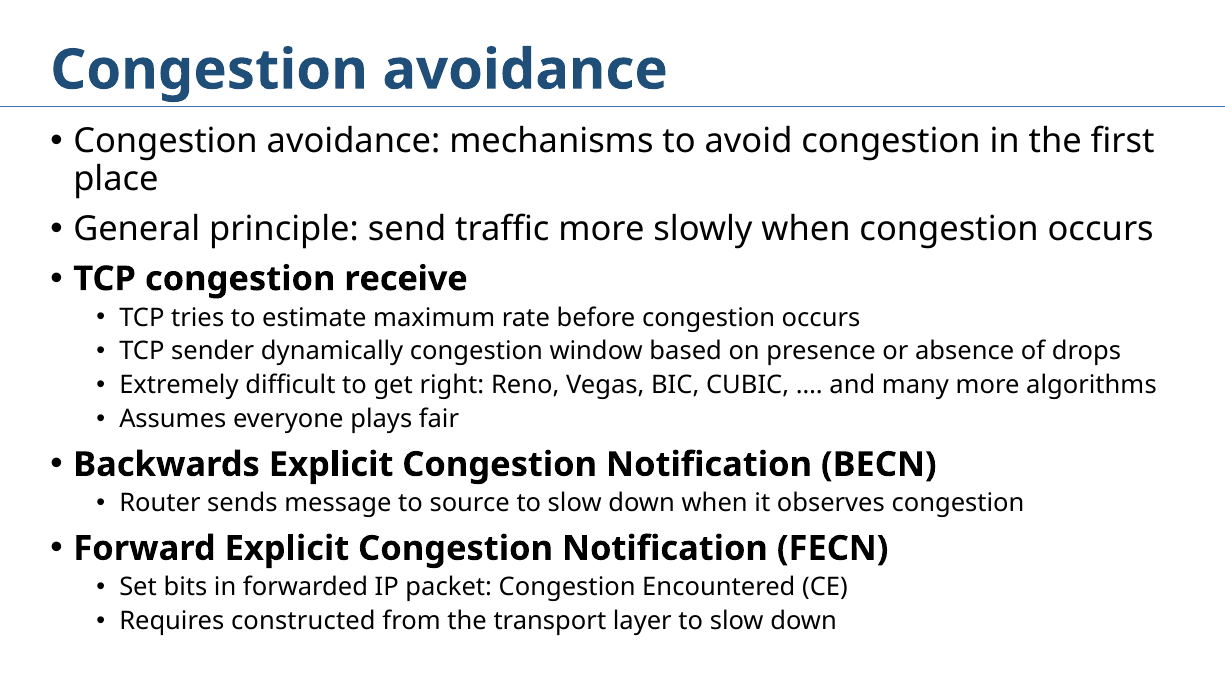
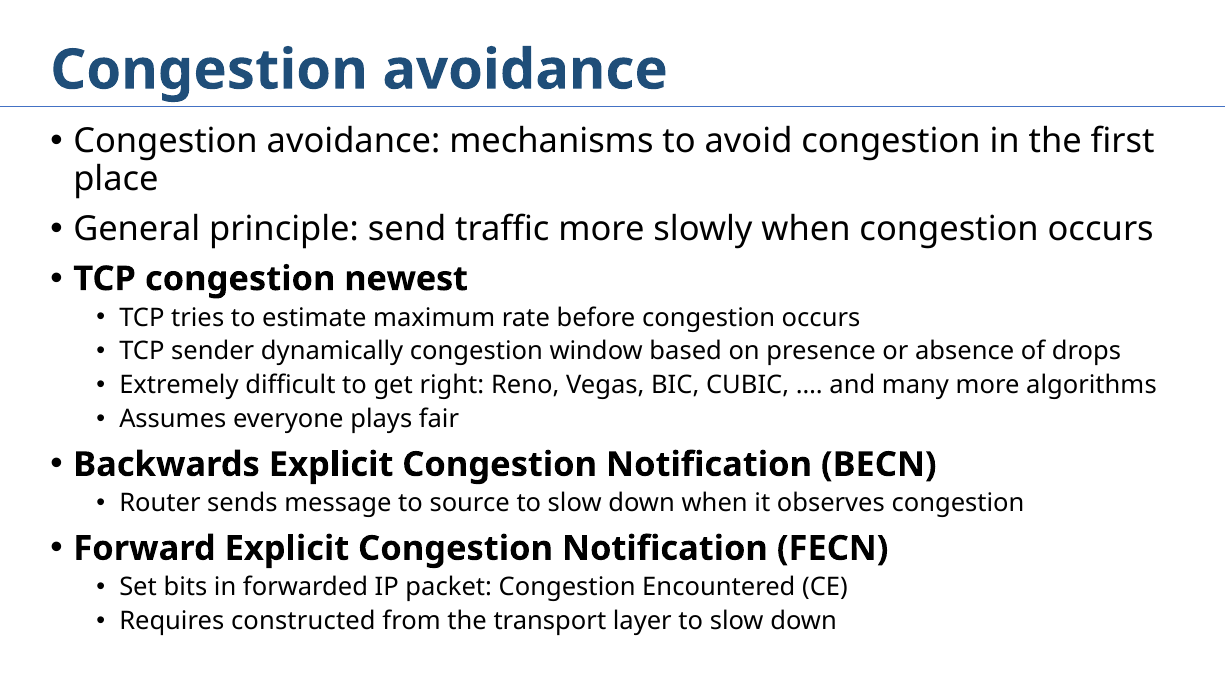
receive: receive -> newest (406, 279)
